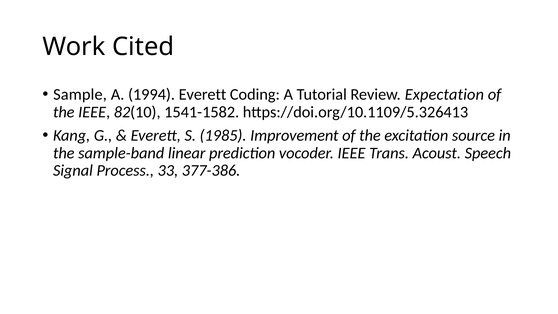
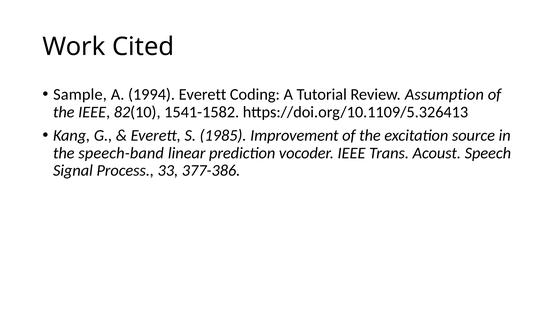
Expectation: Expectation -> Assumption (444, 94)
sample-band: sample-band -> speech-band (121, 153)
